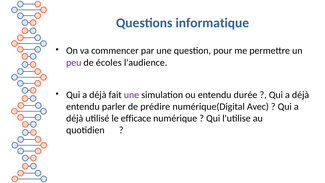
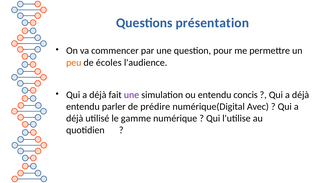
informatique: informatique -> présentation (212, 23)
peu colour: purple -> orange (74, 62)
durée: durée -> concis (246, 95)
efficace: efficace -> gamme (136, 118)
